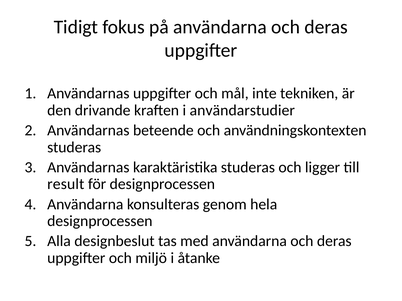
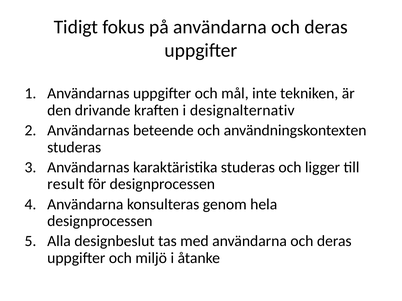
användarstudier: användarstudier -> designalternativ (242, 110)
